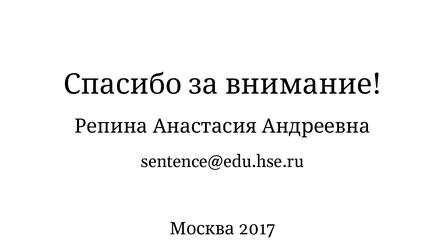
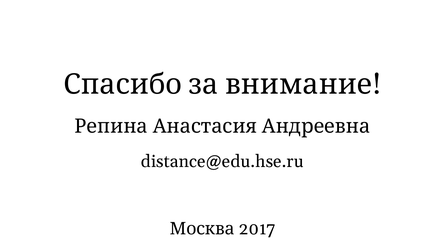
sentence@edu.hse.ru: sentence@edu.hse.ru -> distance@edu.hse.ru (222, 162)
